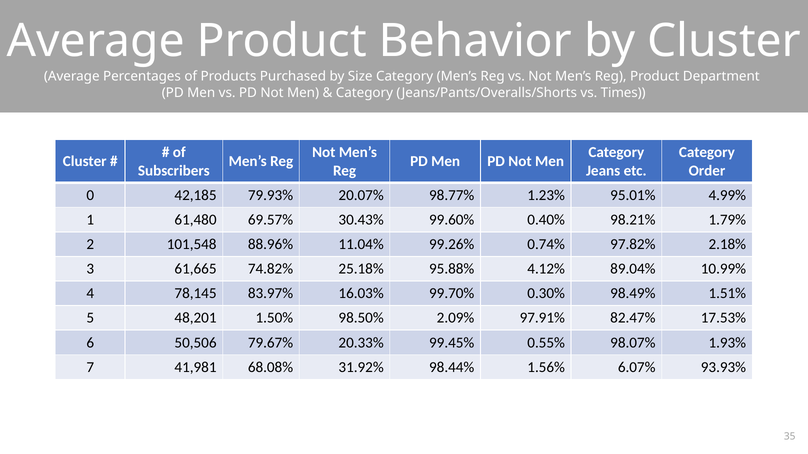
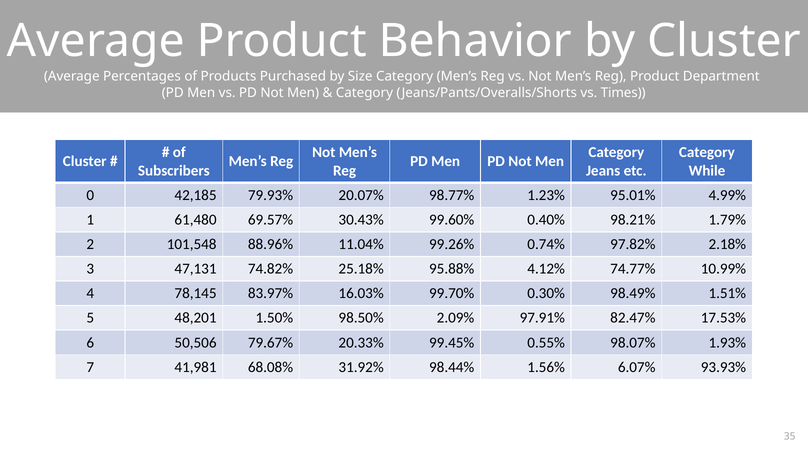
Order: Order -> While (707, 171)
61,665: 61,665 -> 47,131 (196, 269)
89.04%: 89.04% -> 74.77% (633, 269)
